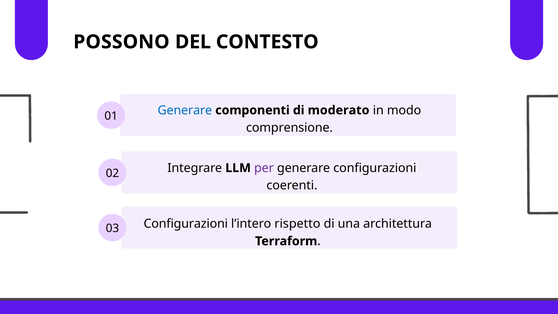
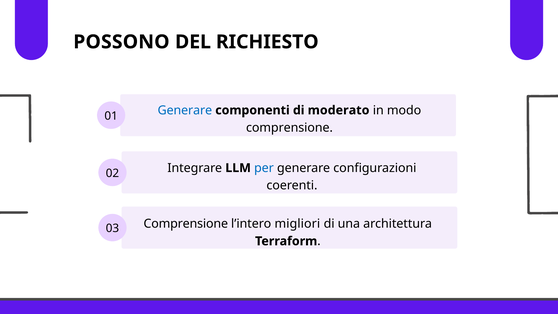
CONTESTO: CONTESTO -> RICHIESTO (267, 42)
per colour: purple -> blue (264, 168)
03 Configurazioni: Configurazioni -> Comprensione (186, 224)
rispetto: rispetto -> migliori (297, 224)
